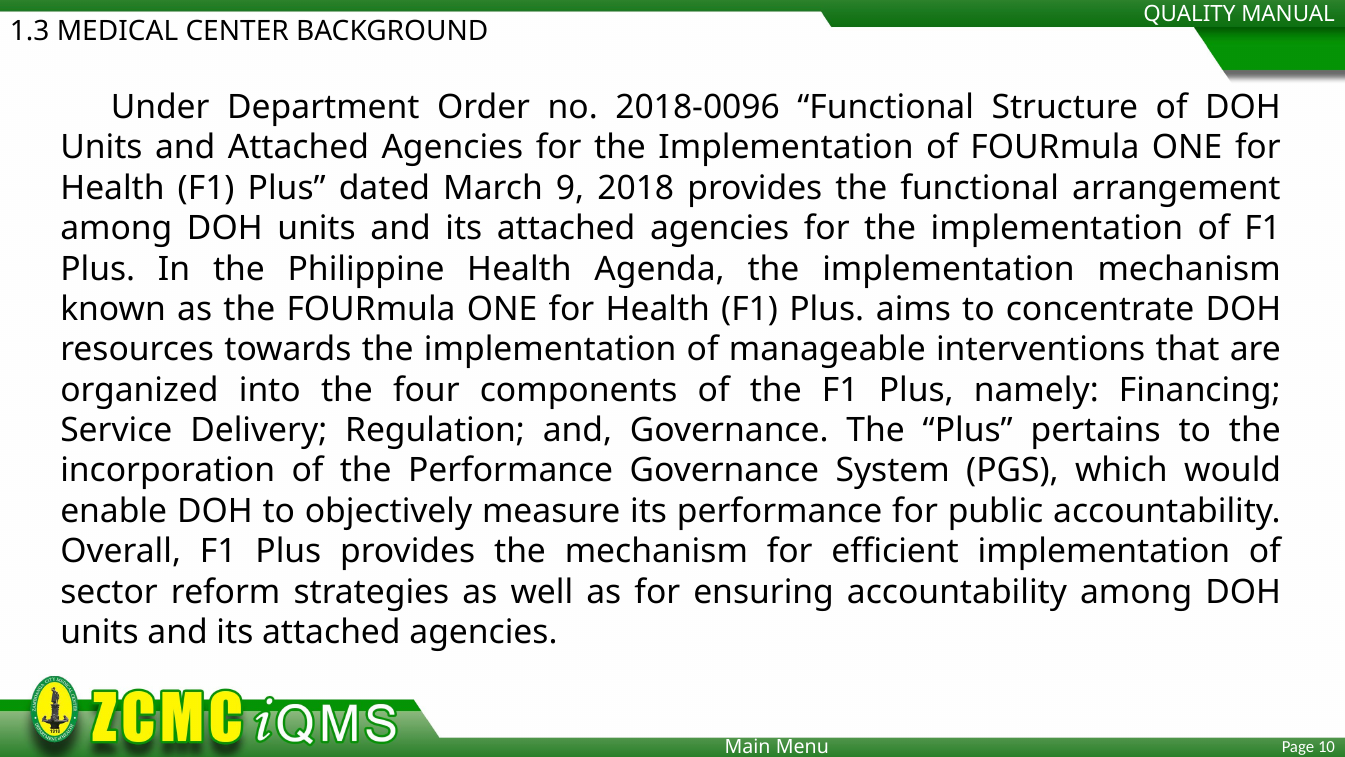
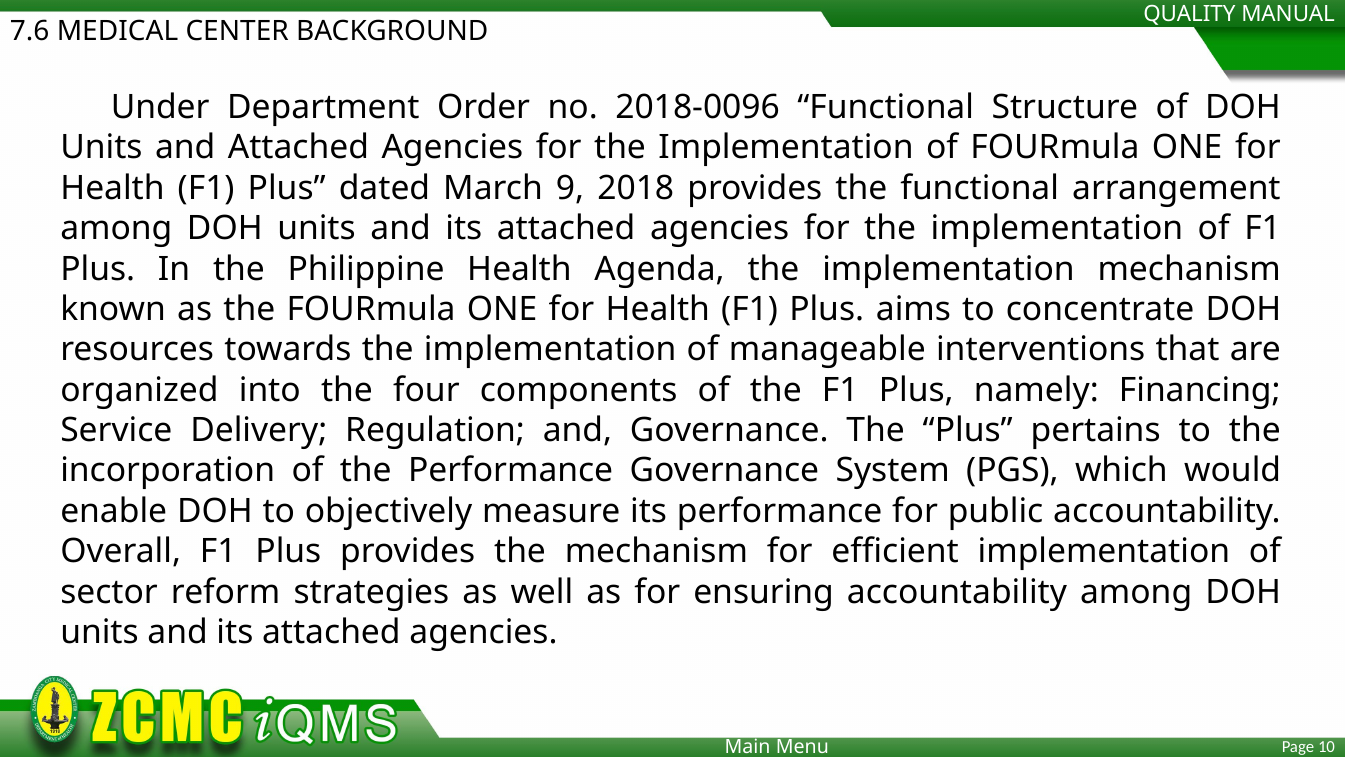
1.3: 1.3 -> 7.6 (30, 31)
